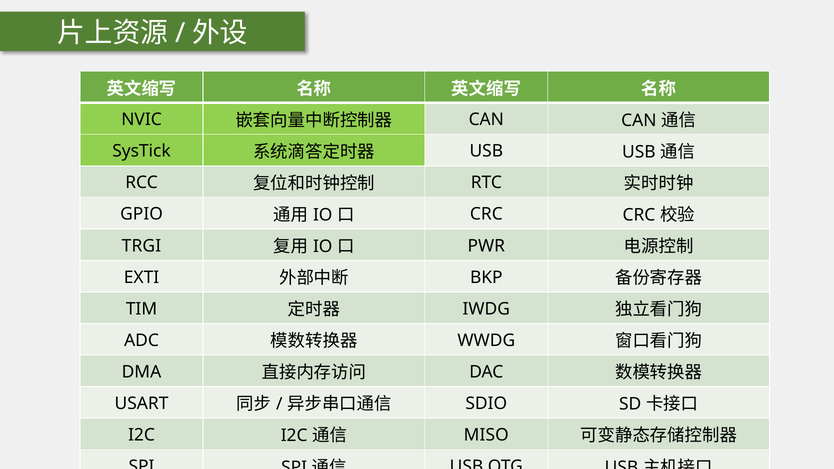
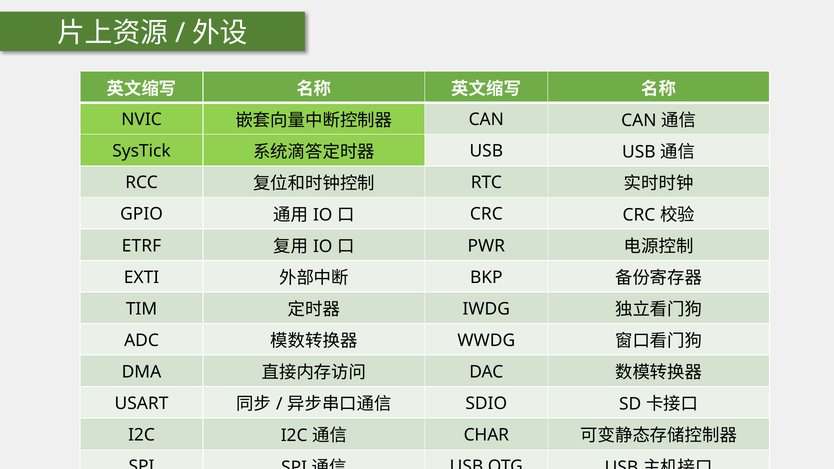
TRGI: TRGI -> ETRF (141, 246)
MISO: MISO -> CHAR (486, 435)
